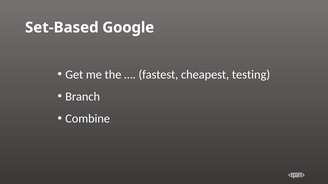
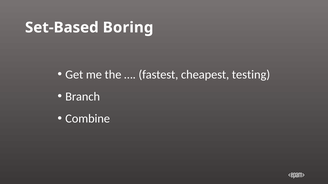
Google: Google -> Boring (128, 28)
